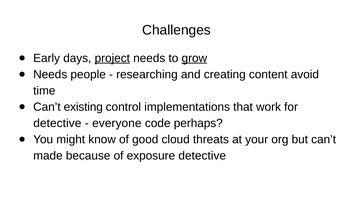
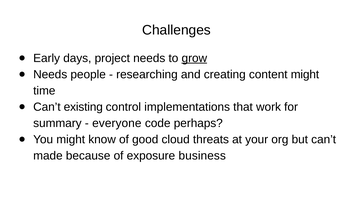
project underline: present -> none (112, 58)
content avoid: avoid -> might (305, 74)
detective: detective -> summary (57, 123)
exposure detective: detective -> business (202, 155)
